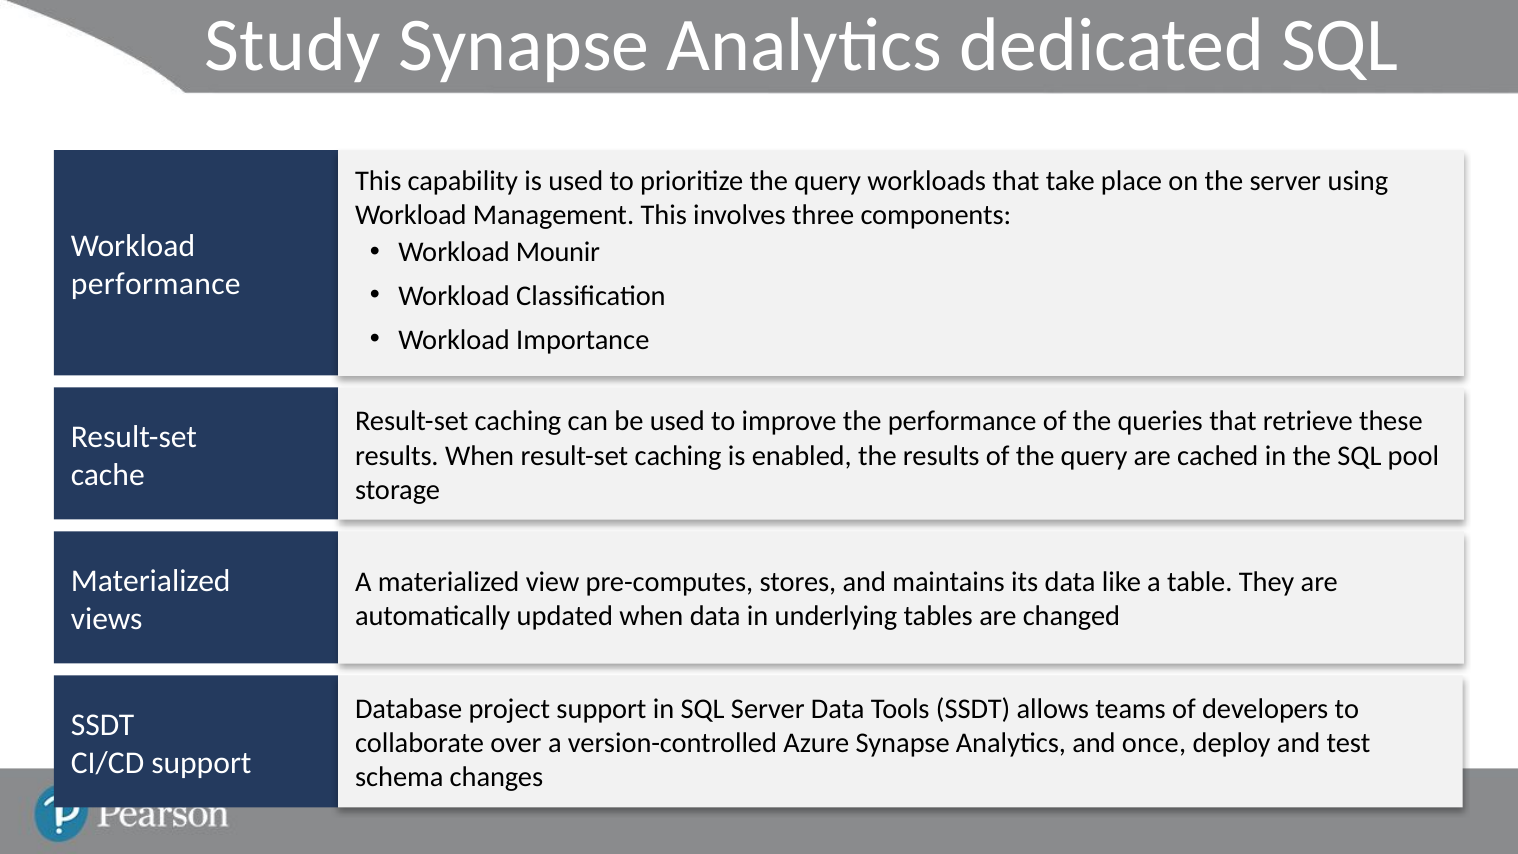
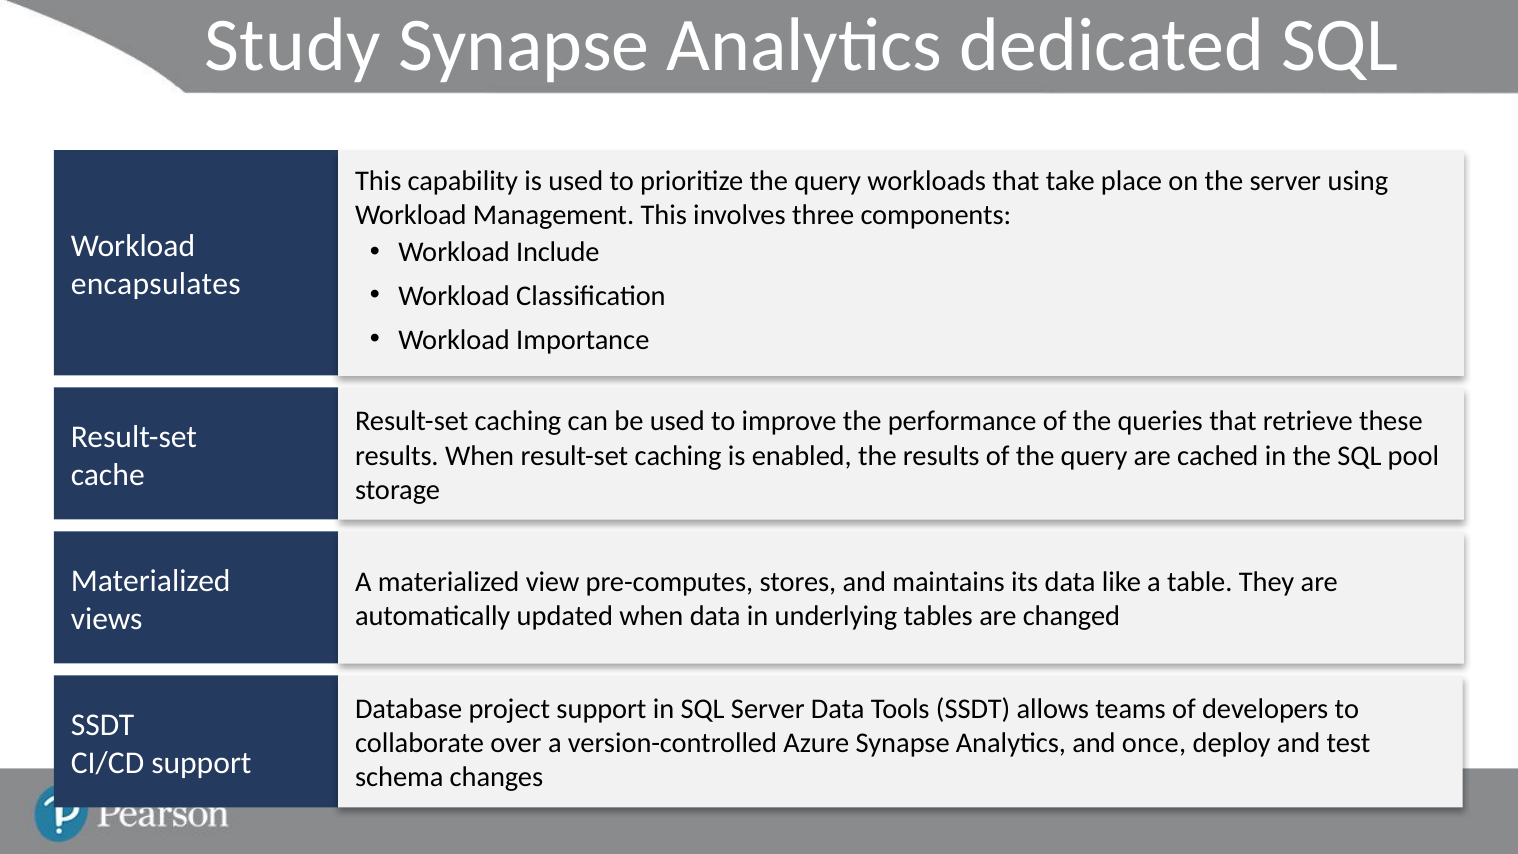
Mounir: Mounir -> Include (558, 252)
performance: performance -> encapsulates (156, 284)
